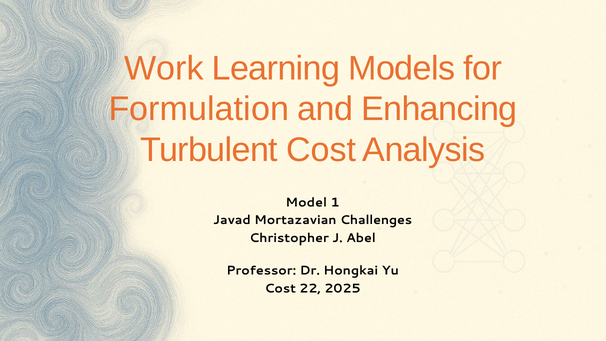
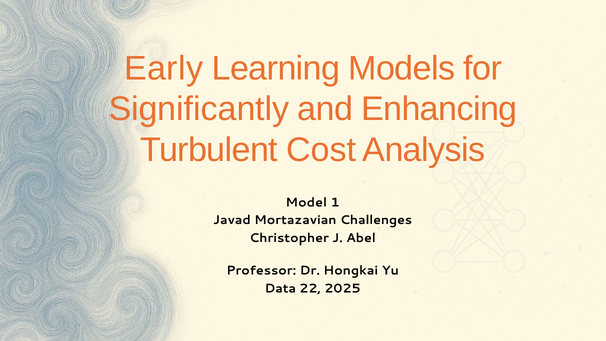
Work: Work -> Early (164, 68)
Formulation: Formulation -> Significantly (199, 109)
Cost: Cost -> Data (280, 288)
